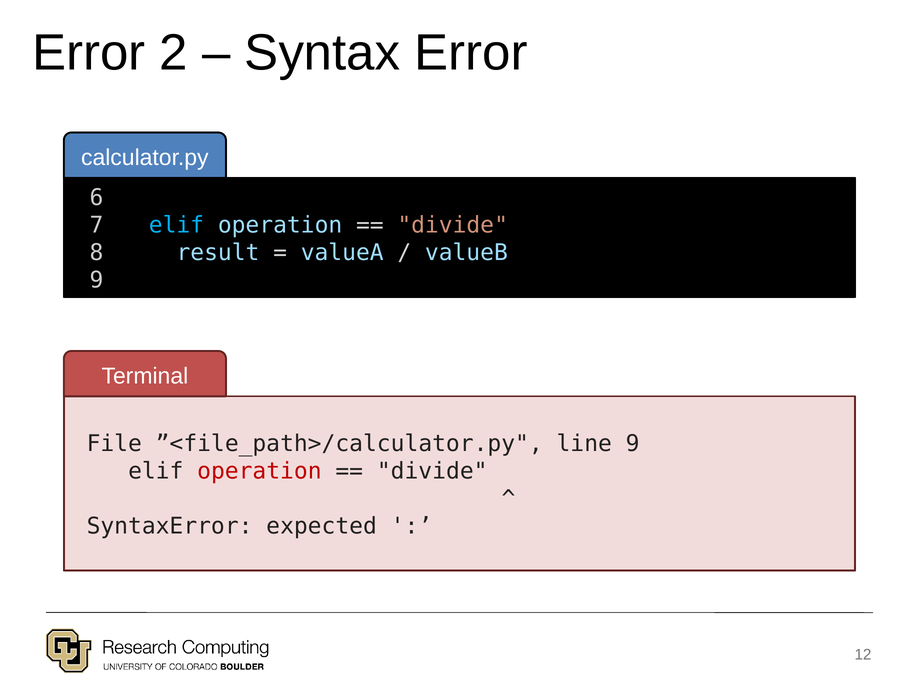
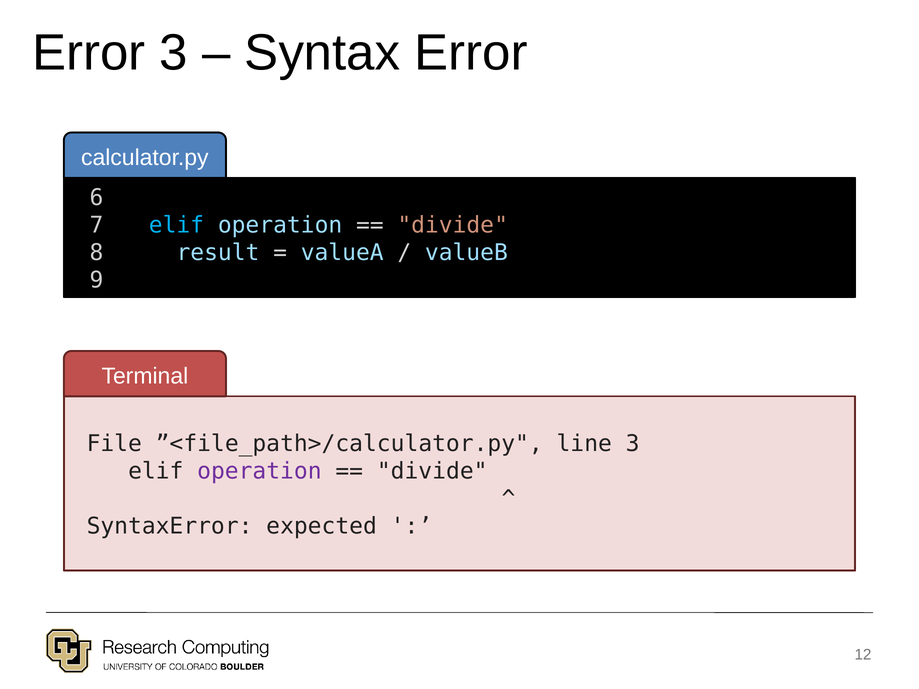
Error 2: 2 -> 3 (174, 53)
line 9: 9 -> 3 (633, 444)
operation colour: red -> purple (259, 471)
